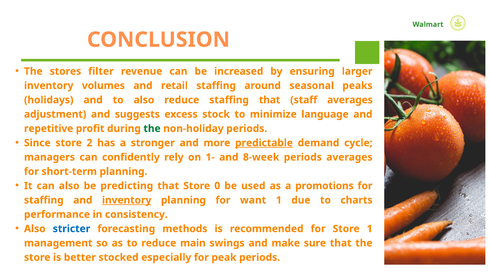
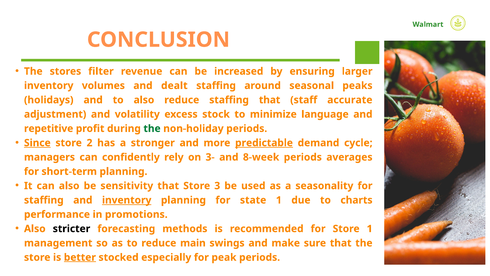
retail: retail -> dealt (174, 86)
staff averages: averages -> accurate (350, 100)
suggests: suggests -> volatility (137, 114)
Since underline: none -> present (37, 143)
1-: 1- -> 3- (210, 157)
predicting: predicting -> sensitivity (127, 186)
0: 0 -> 3 (217, 186)
promotions: promotions -> seasonality (324, 186)
want: want -> state (253, 200)
consistency: consistency -> promotions (136, 214)
stricter colour: blue -> black (72, 228)
better underline: none -> present (80, 257)
